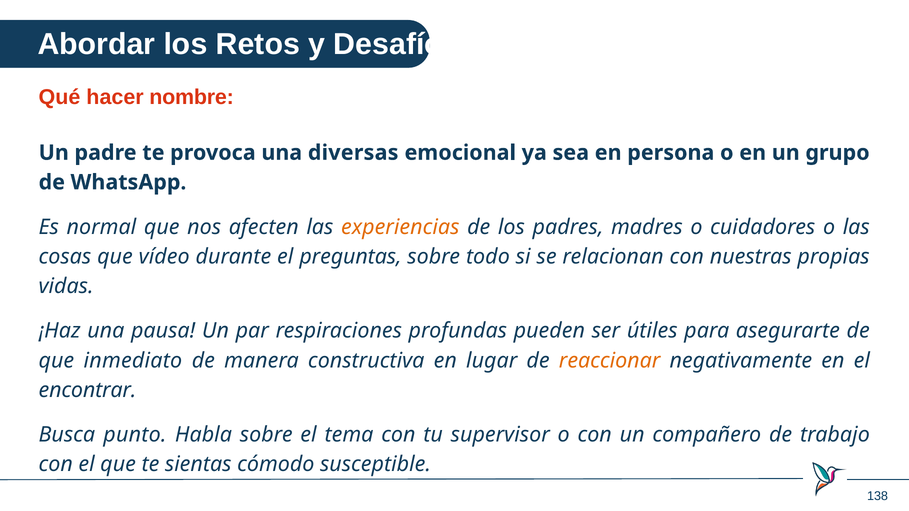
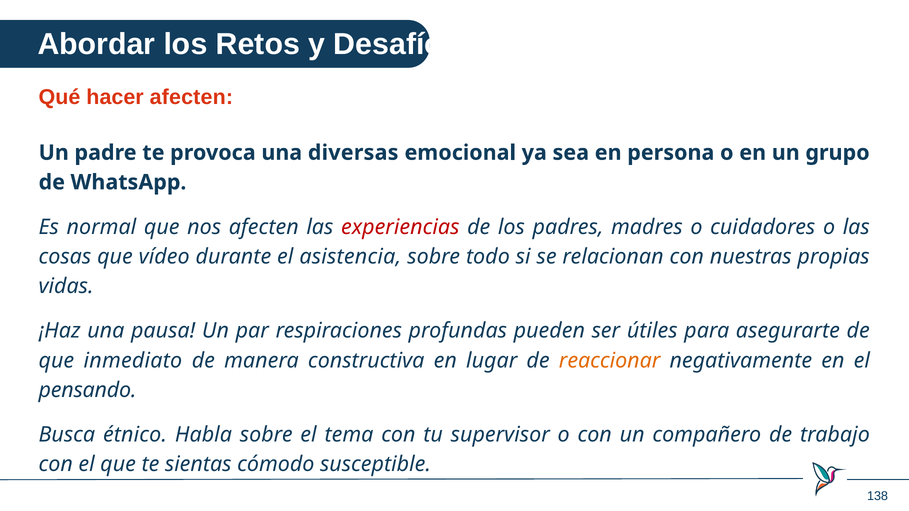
hacer nombre: nombre -> afecten (191, 97)
experiencias colour: orange -> red (400, 227)
preguntas: preguntas -> asistencia (350, 257)
encontrar: encontrar -> pensando (88, 390)
punto: punto -> étnico (135, 435)
